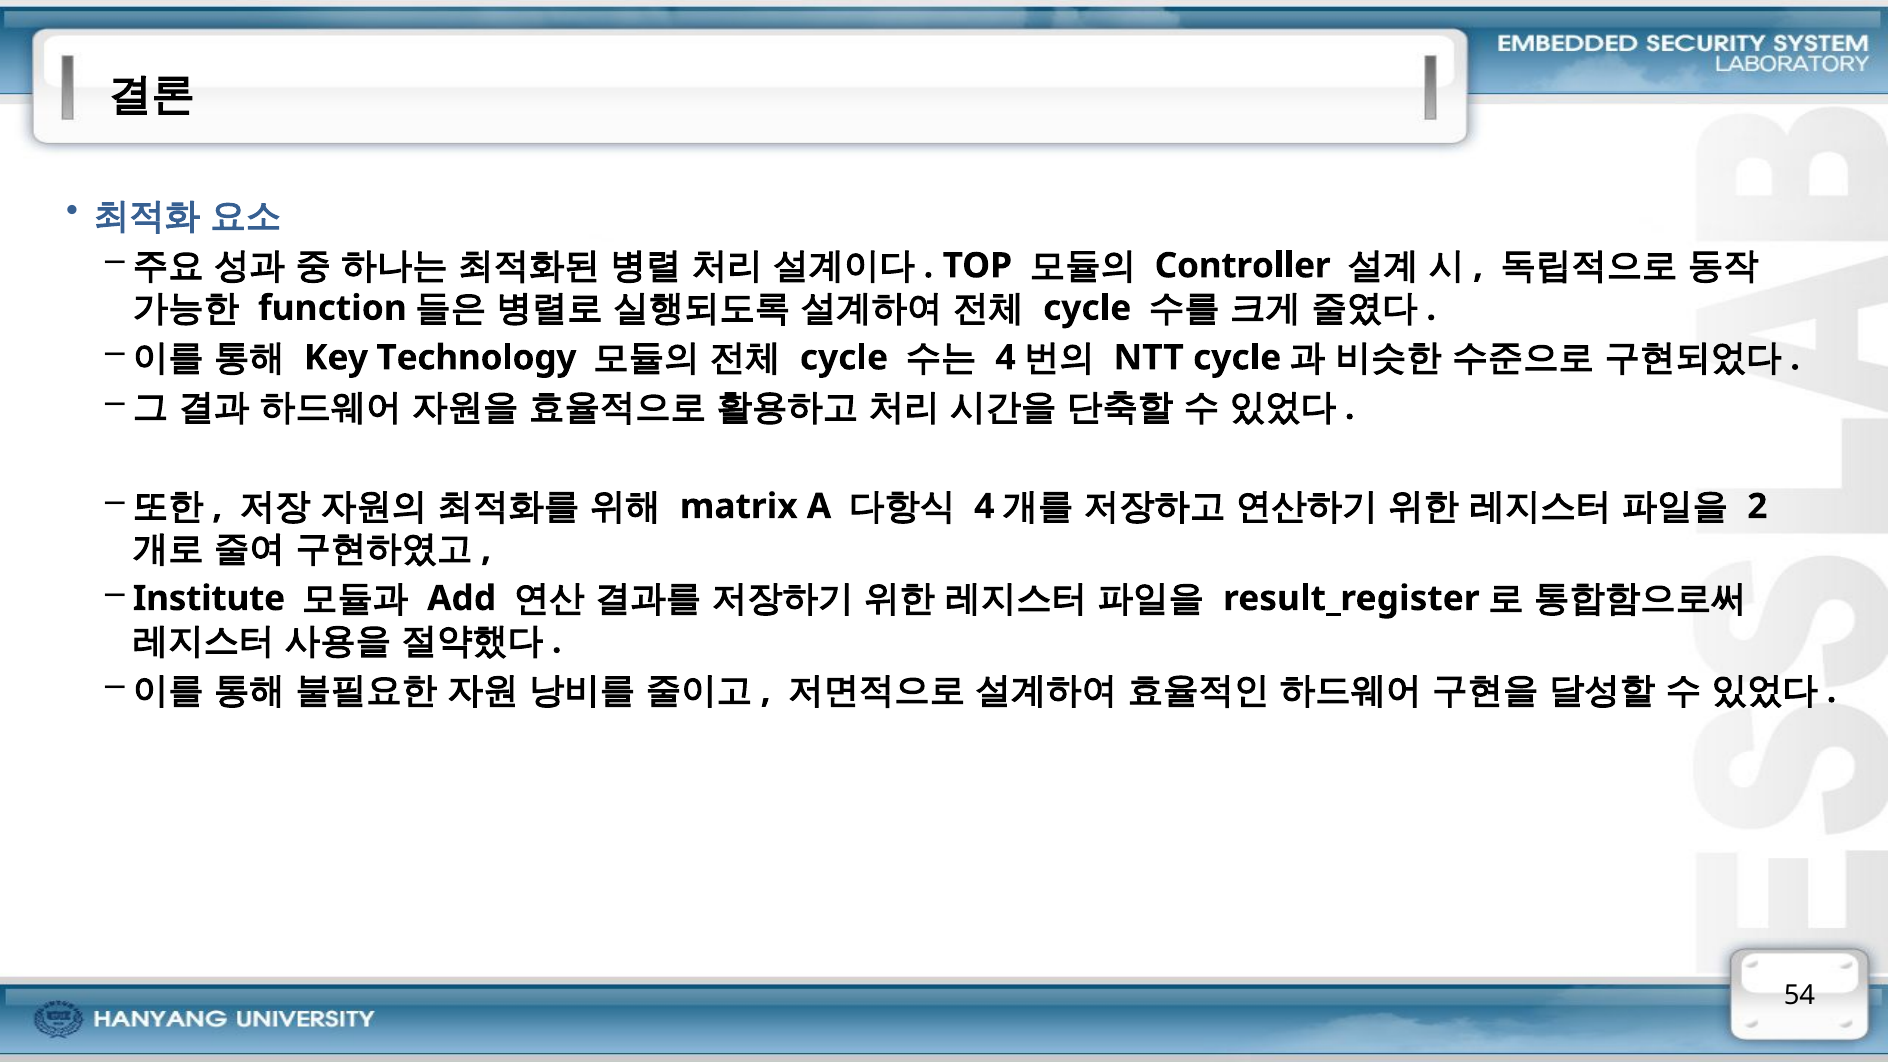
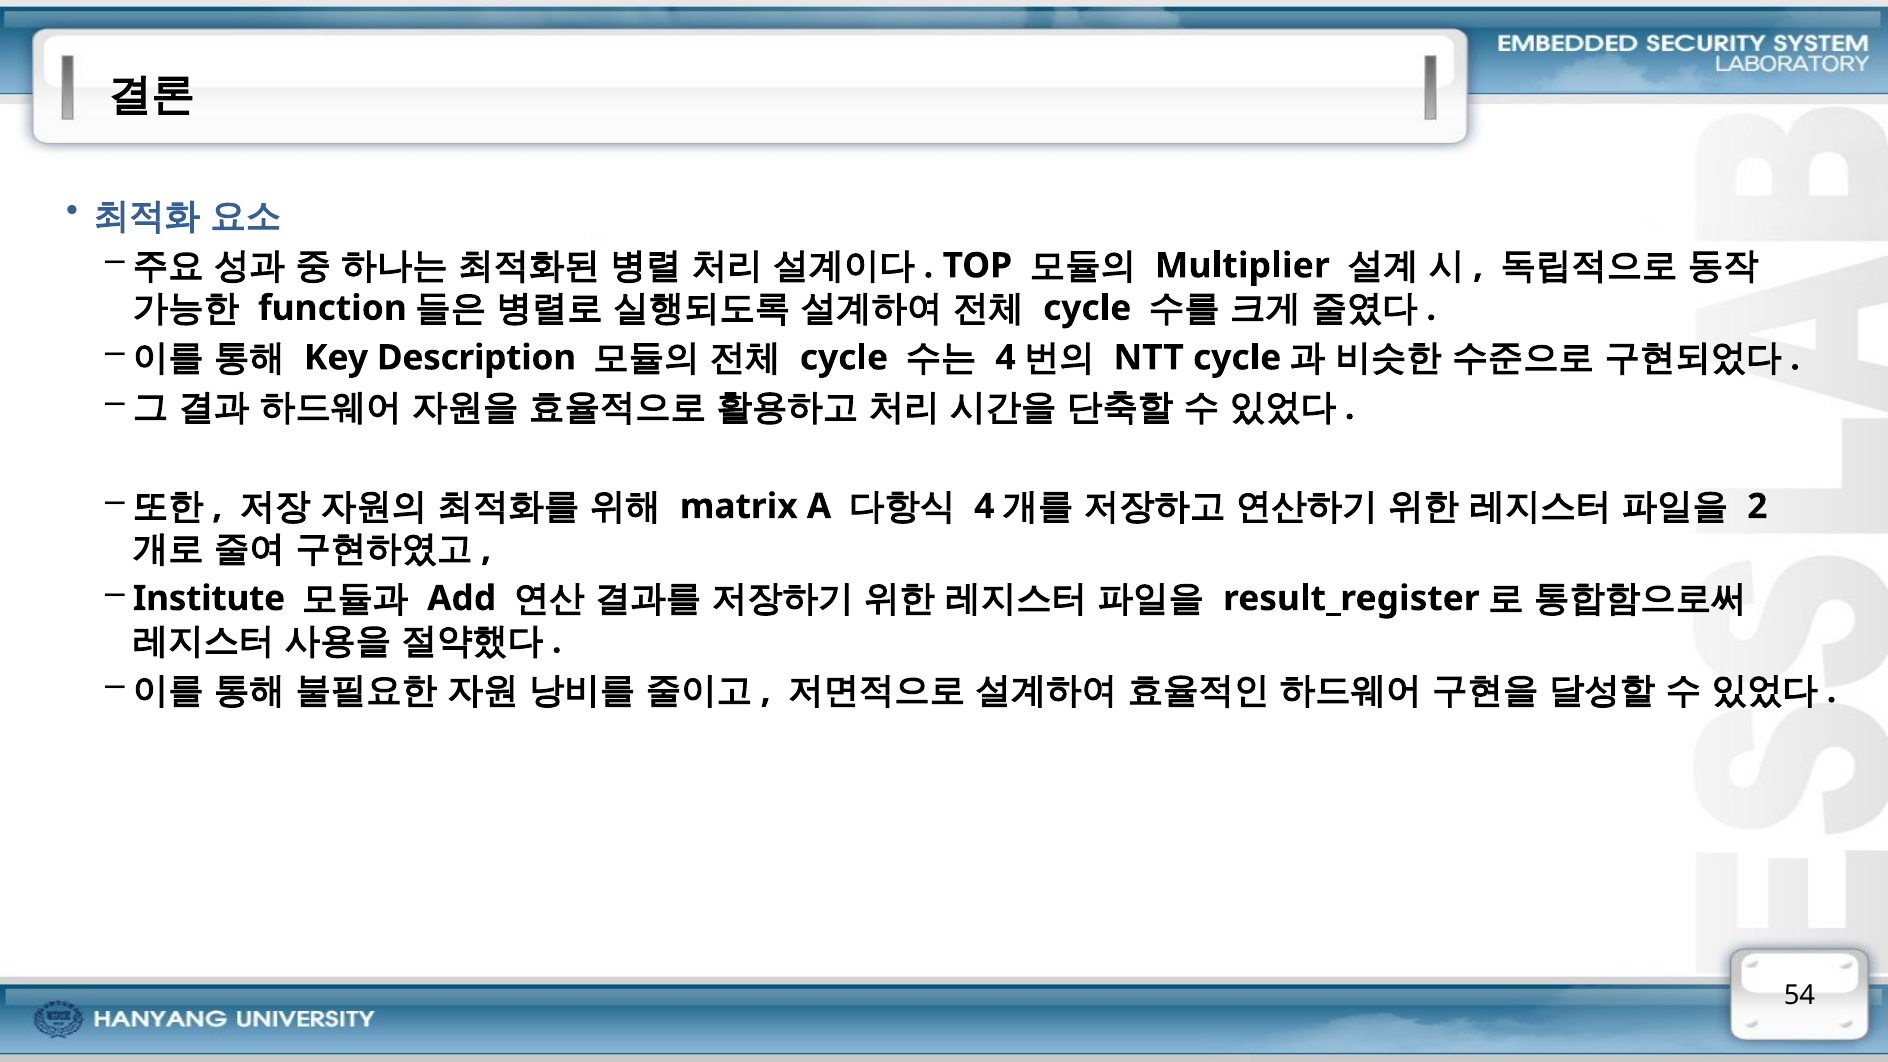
Controller: Controller -> Multiplier (1242, 266)
Technology: Technology -> Description (476, 358)
